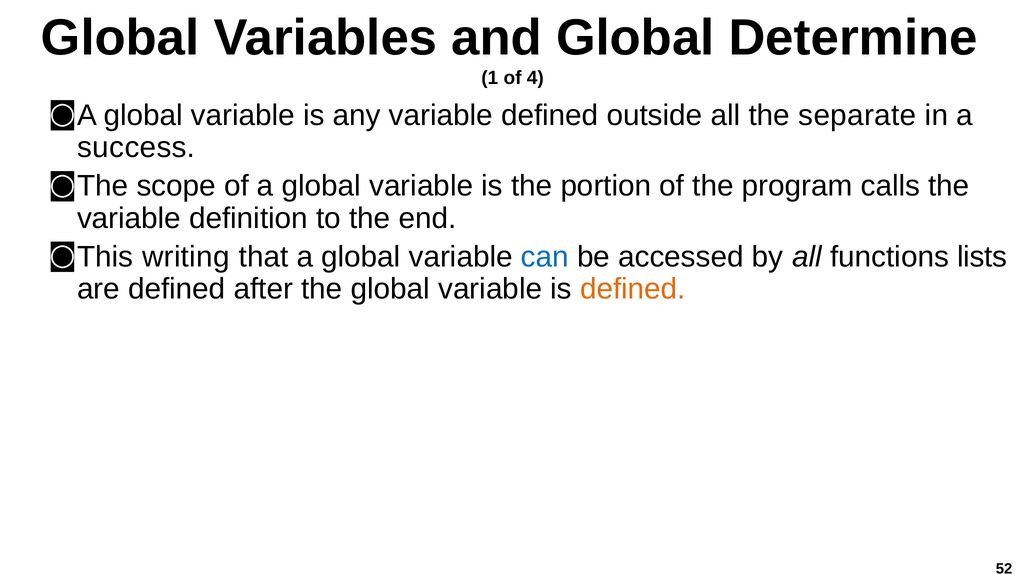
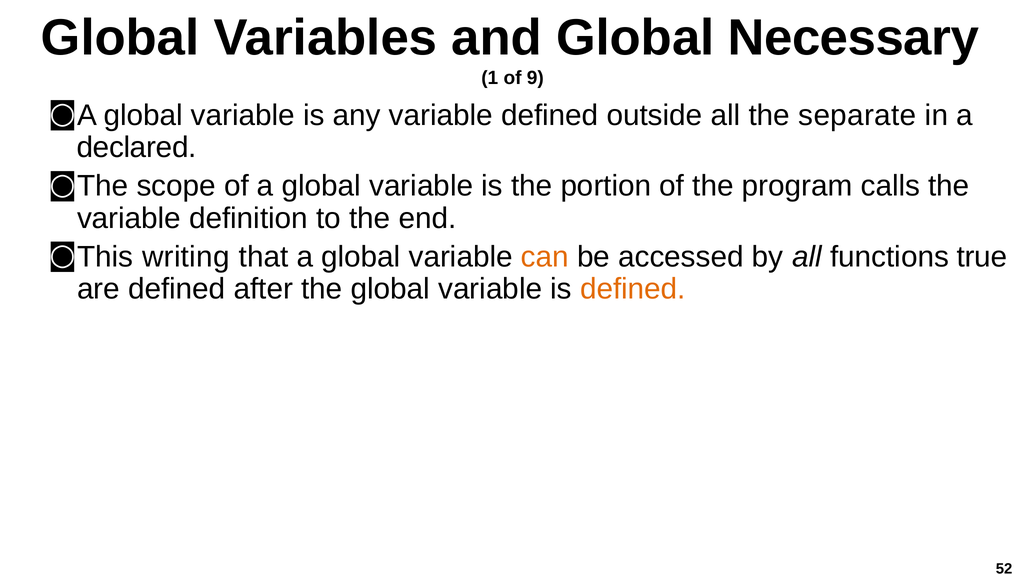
Determine: Determine -> Necessary (853, 38)
4: 4 -> 9 (535, 78)
success: success -> declared (137, 147)
can colour: blue -> orange (545, 257)
lists: lists -> true (982, 257)
